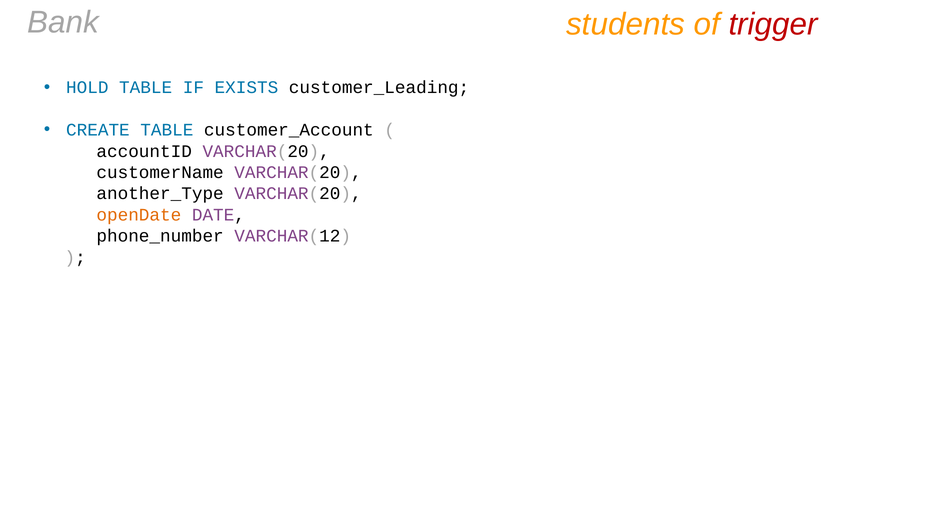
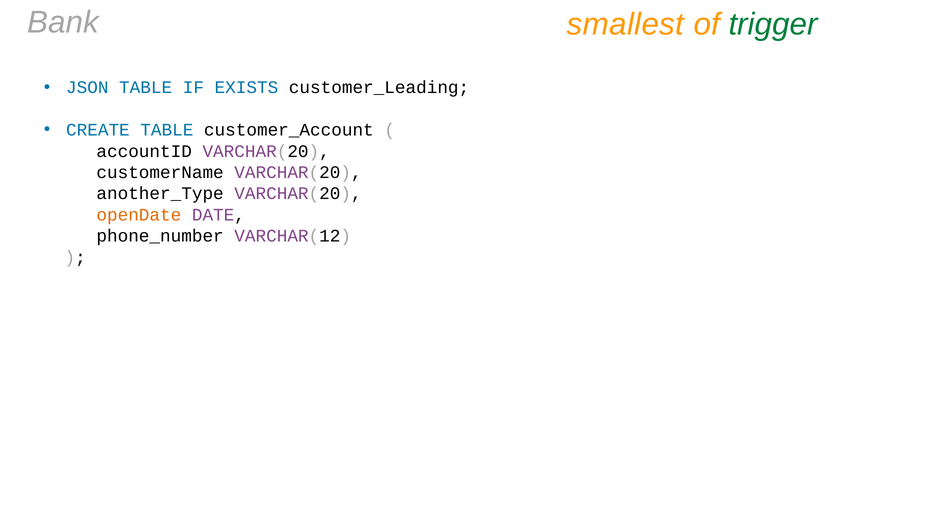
students: students -> smallest (625, 25)
trigger colour: red -> green (773, 25)
HOLD: HOLD -> JSON (87, 88)
